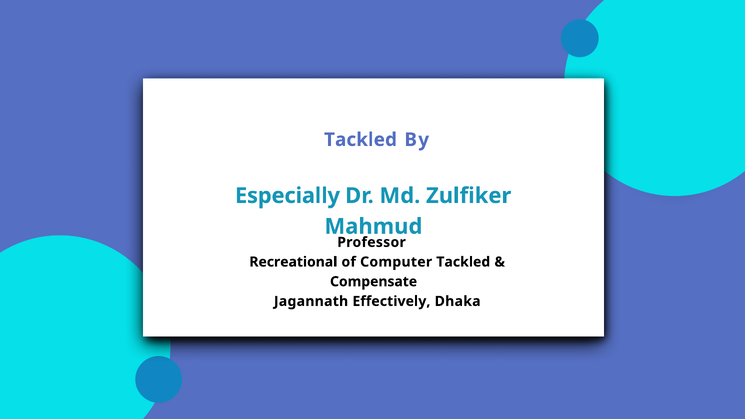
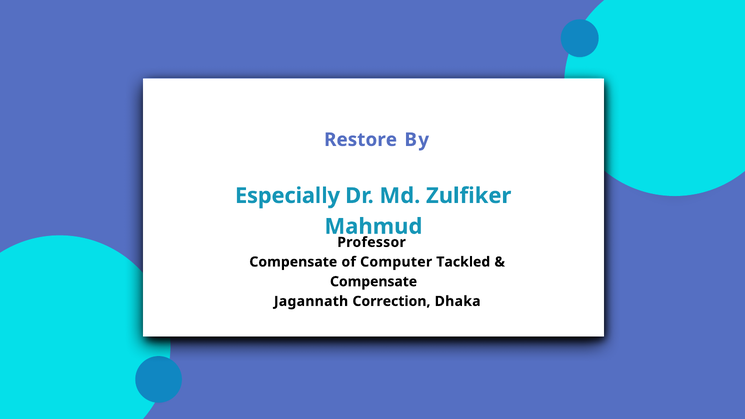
Tackled: Tackled -> Restore (361, 140)
Recreational: Recreational -> Compensate (293, 262)
Effectively: Effectively -> Correction (391, 301)
